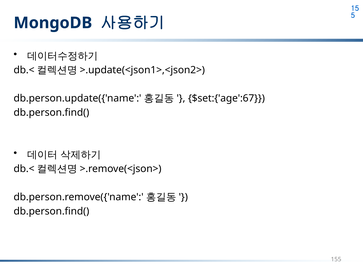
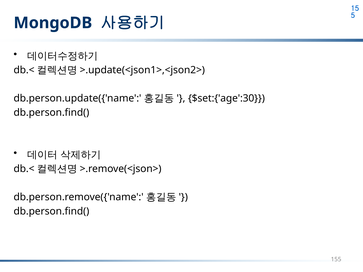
$set:{'age':67: $set:{'age':67 -> $set:{'age':30 (226, 98)
